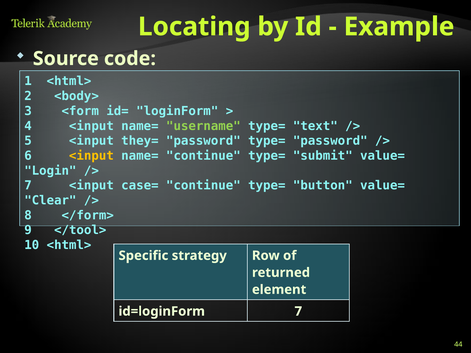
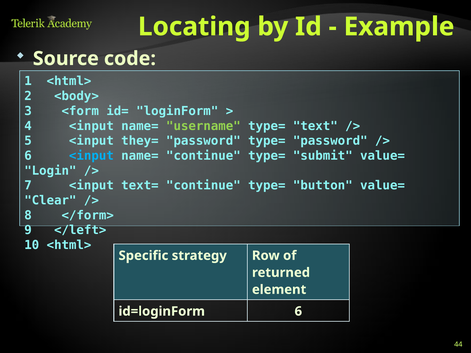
<input colour: yellow -> light blue (91, 156)
case=: case= -> text= (140, 186)
</tool>: </tool> -> </left> (80, 230)
id=loginForm 7: 7 -> 6 (298, 312)
